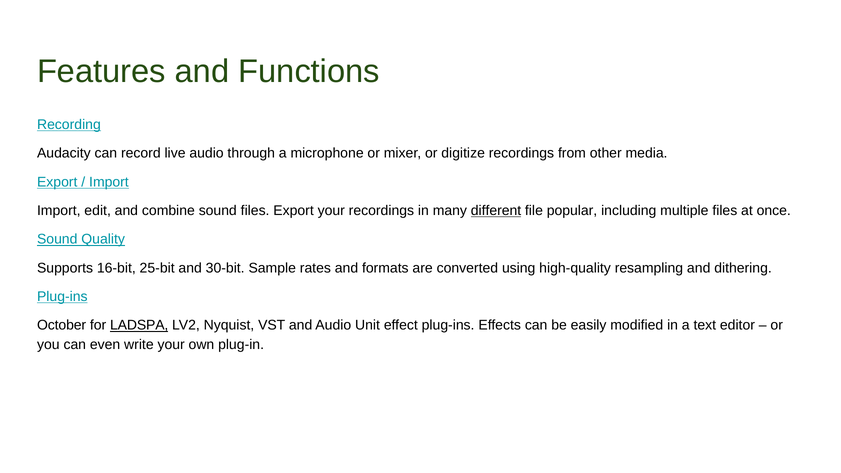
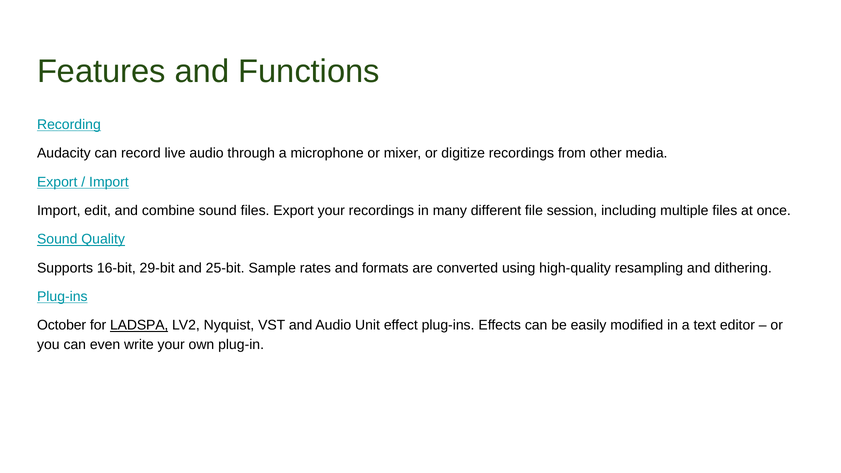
different underline: present -> none (496, 211)
popular: popular -> session (572, 211)
25-bit: 25-bit -> 29-bit (157, 268)
30-bit: 30-bit -> 25-bit (225, 268)
